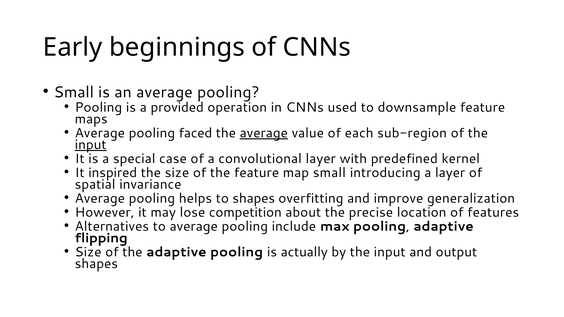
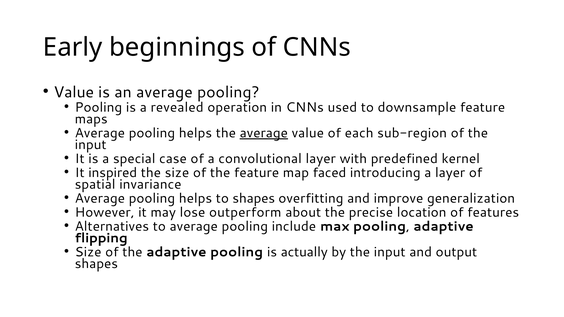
Small: Small -> Value (74, 92)
provided: provided -> revealed (177, 107)
faced: faced -> helps (195, 133)
input underline: present -> none (91, 145)
map small: small -> faced (330, 173)
competition: competition -> outperform (245, 213)
